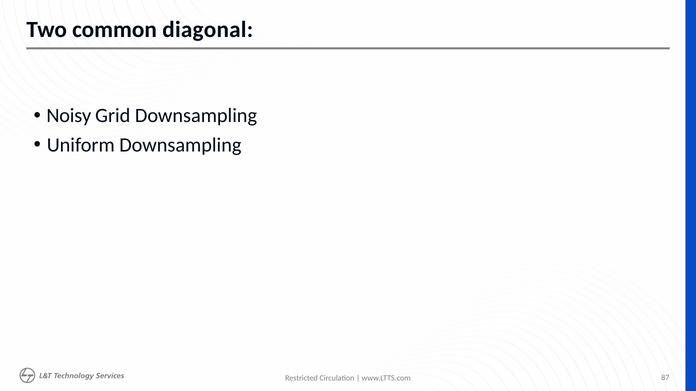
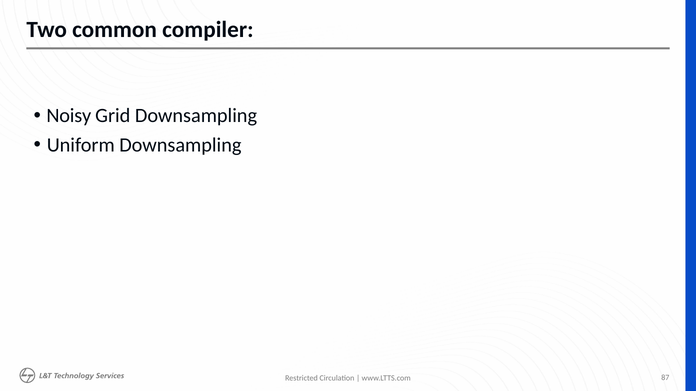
diagonal: diagonal -> compiler (208, 30)
